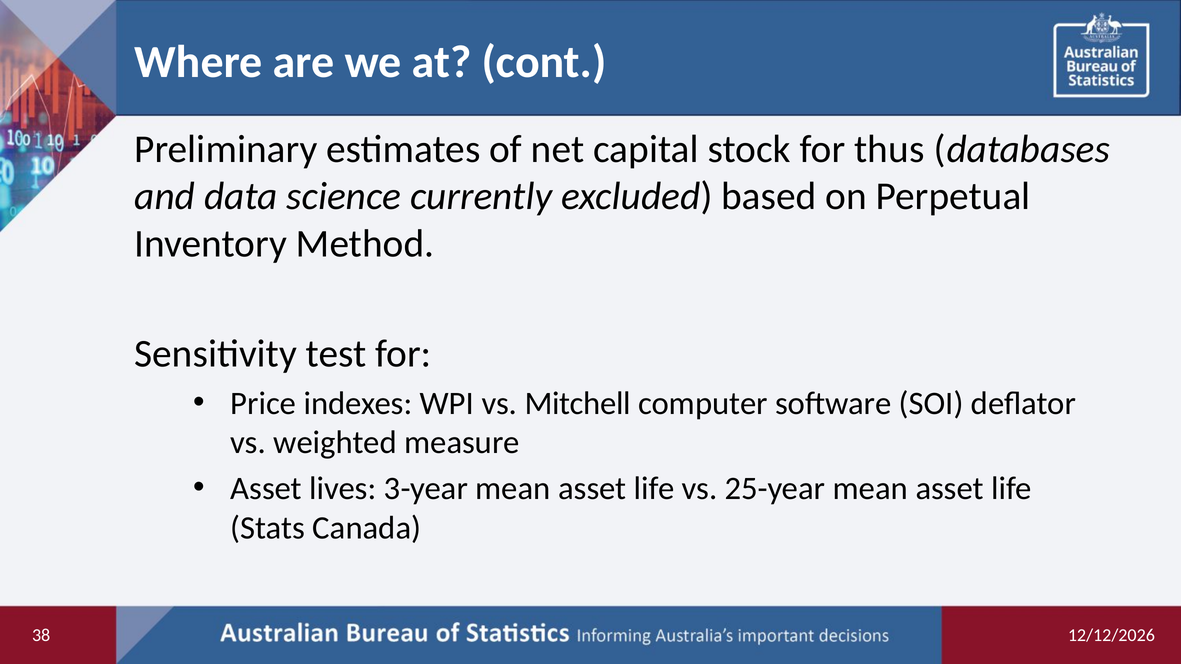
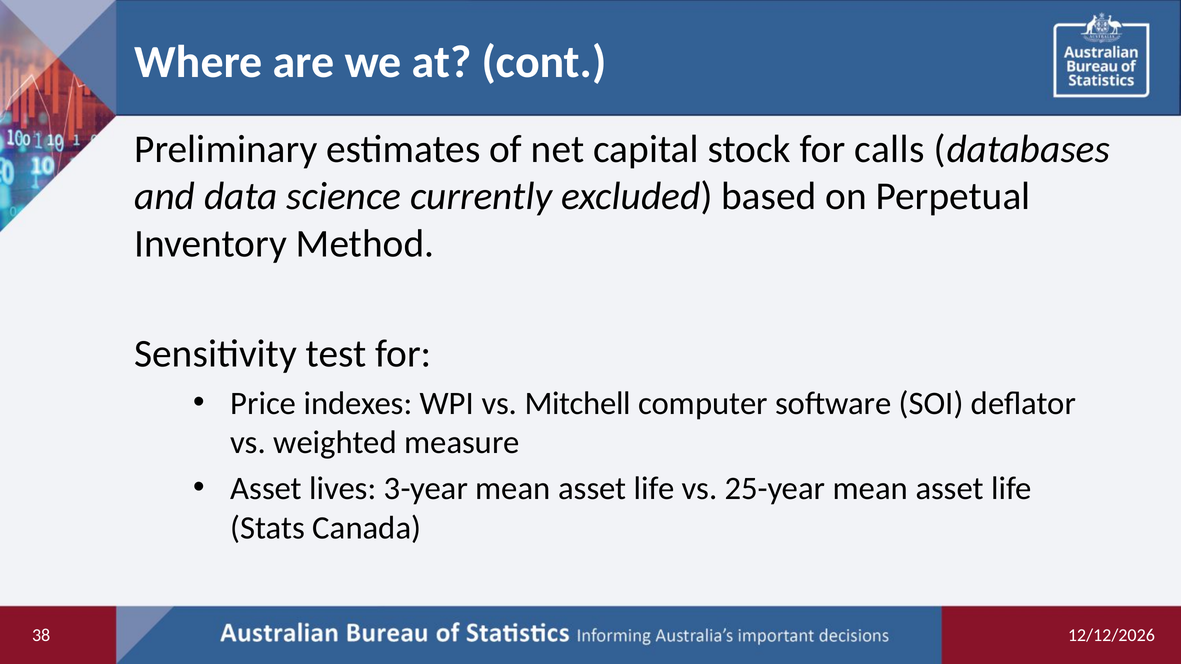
thus: thus -> calls (889, 149)
